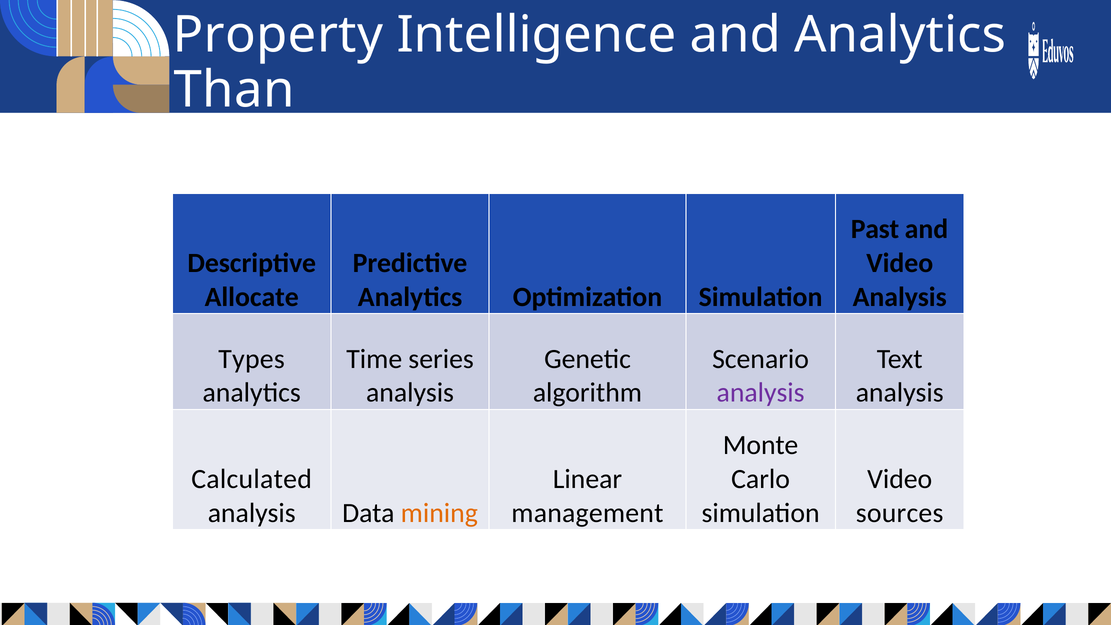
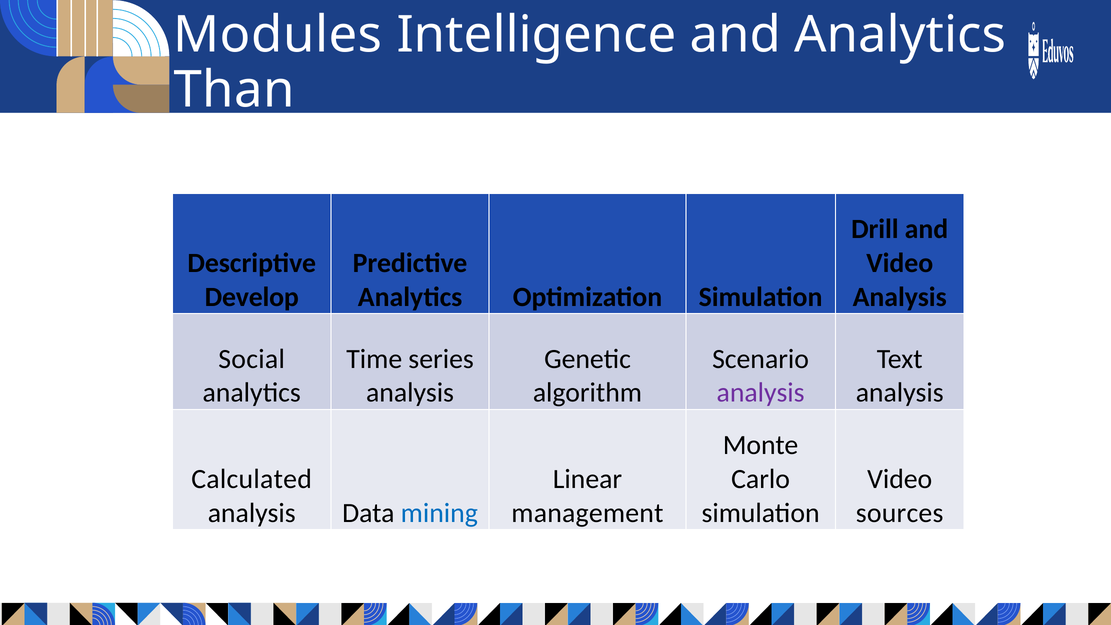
Property: Property -> Modules (278, 35)
Past: Past -> Drill (875, 229)
Allocate: Allocate -> Develop (252, 297)
Types: Types -> Social (252, 359)
mining colour: orange -> blue (439, 513)
